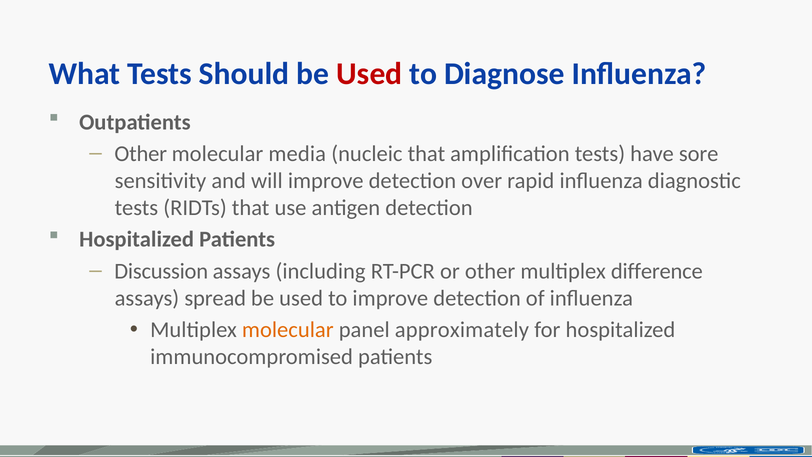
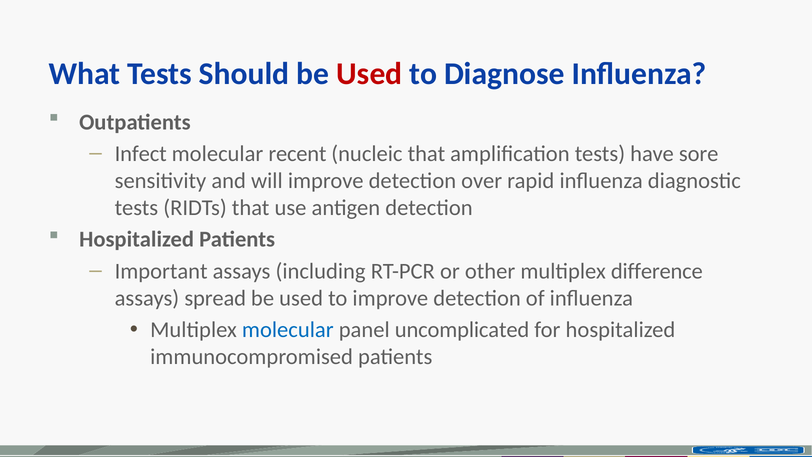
Other: Other -> Infect (141, 154)
media: media -> recent (297, 154)
Discussion: Discussion -> Important (161, 271)
molecular colour: orange -> blue (288, 330)
approximately: approximately -> uncomplicated (462, 330)
